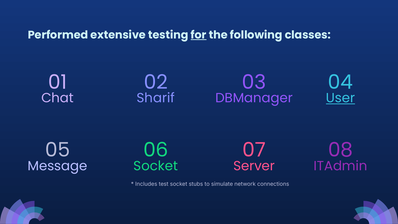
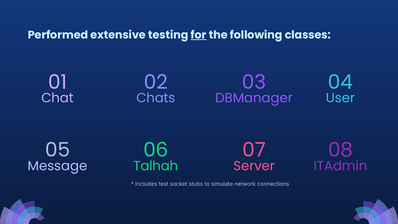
Sharif: Sharif -> Chats (156, 98)
User underline: present -> none (340, 98)
Socket: Socket -> Talhah (156, 166)
